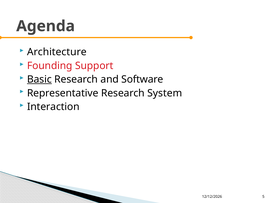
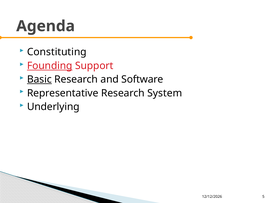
Architecture: Architecture -> Constituting (57, 52)
Founding underline: none -> present (50, 66)
Interaction: Interaction -> Underlying (53, 107)
